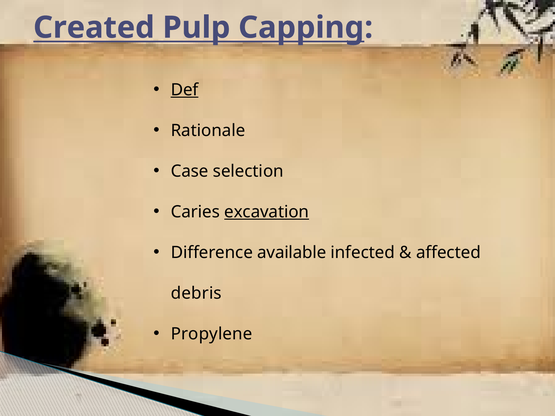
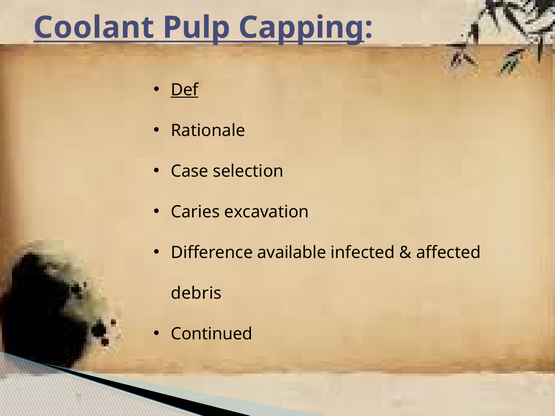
Created: Created -> Coolant (94, 28)
excavation underline: present -> none (267, 212)
Propylene: Propylene -> Continued (212, 334)
